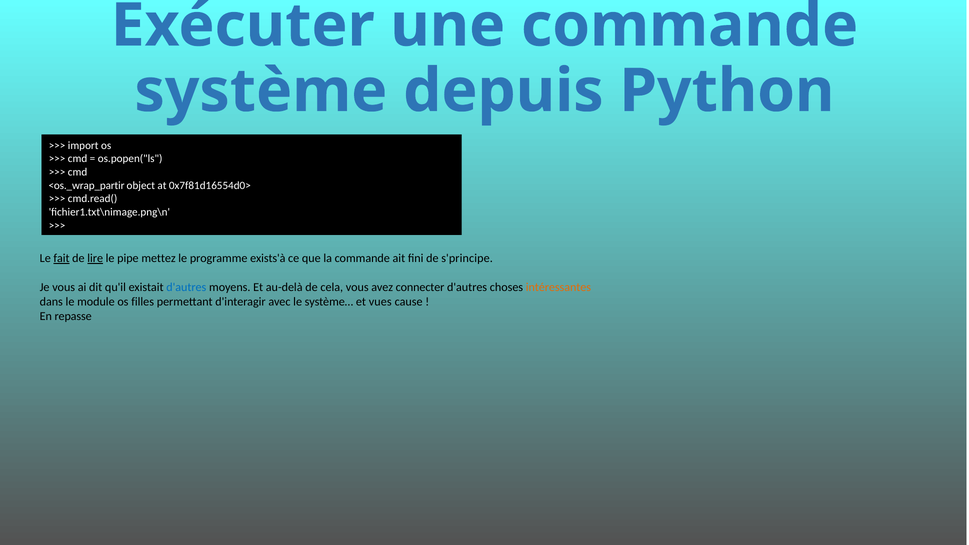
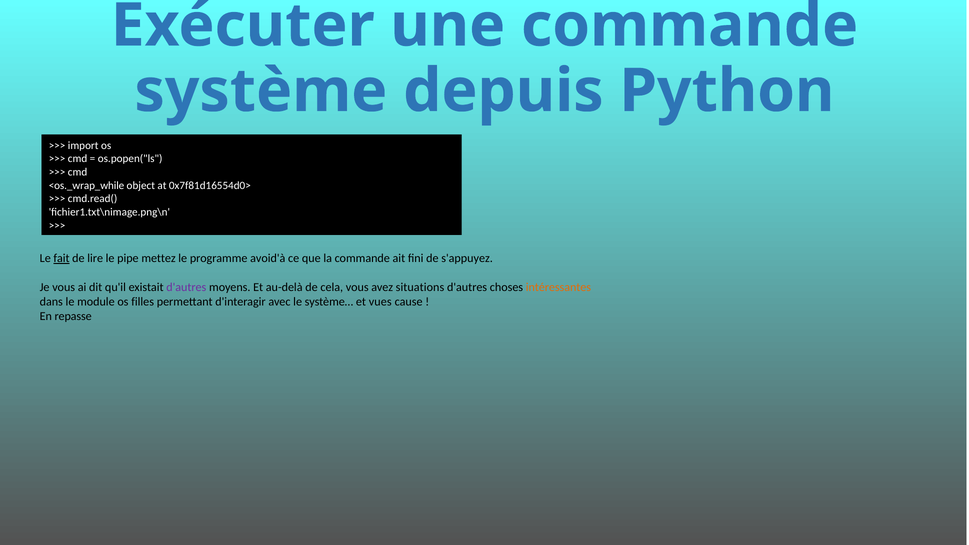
<os._wrap_partir: <os._wrap_partir -> <os._wrap_while (87, 185)
lire underline: present -> none (95, 258)
exists'à: exists'à -> avoid'à (268, 258)
s'principe: s'principe -> s'appuyez (467, 258)
d'autres colour: blue -> purple (186, 287)
connecter: connecter -> situations (420, 287)
